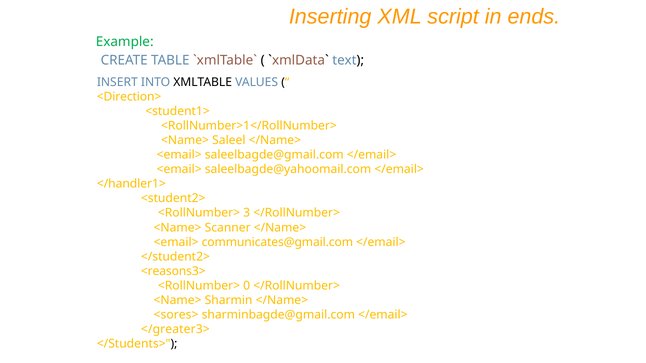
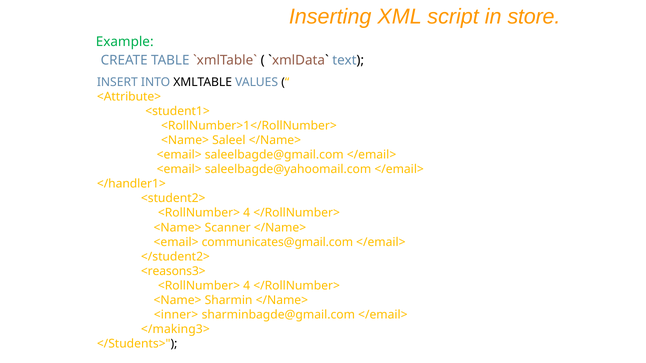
ends: ends -> store (534, 17)
<Direction>: <Direction> -> <Attribute> (129, 97)
3: 3 -> 4 (247, 213)
0: 0 -> 4 (247, 286)
<sores>: <sores> -> <inner> (176, 315)
</greater3>: </greater3> -> </making3> (175, 329)
